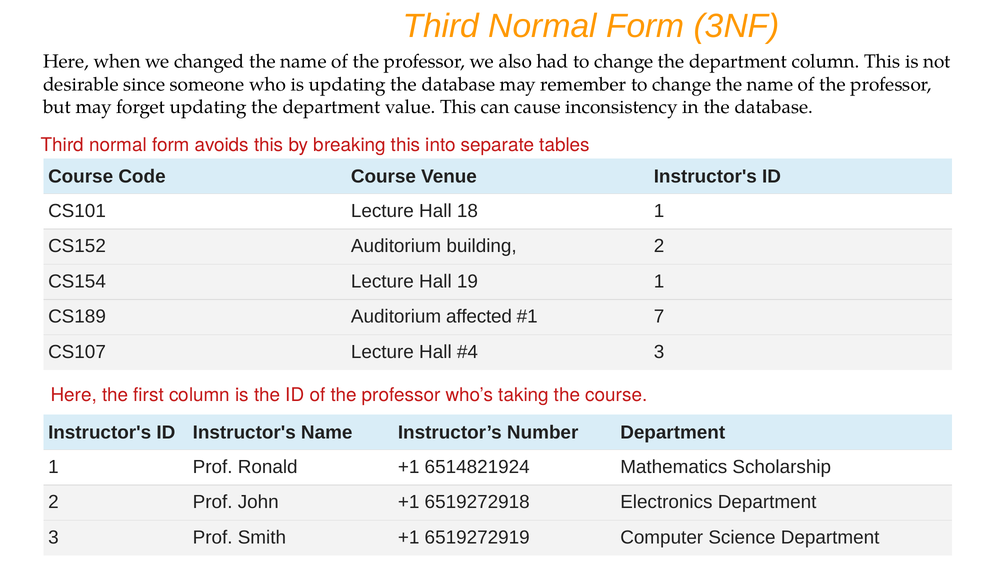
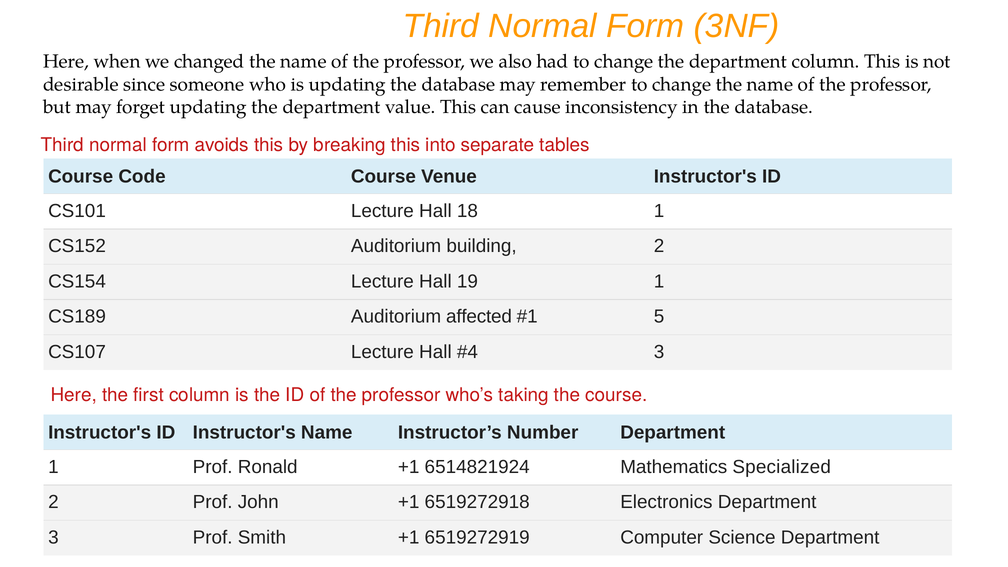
7: 7 -> 5 (659, 317)
Scholarship: Scholarship -> Specialized (782, 467)
